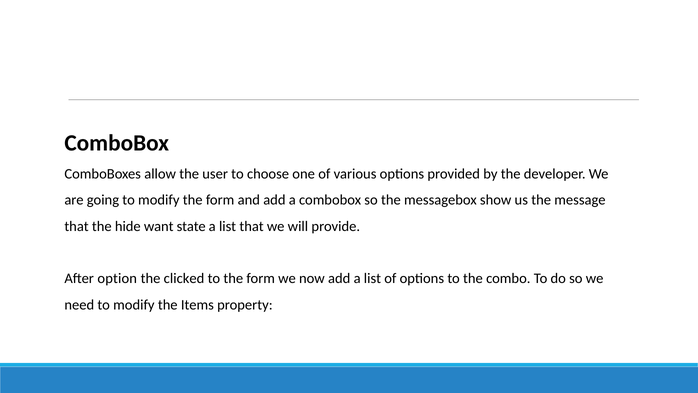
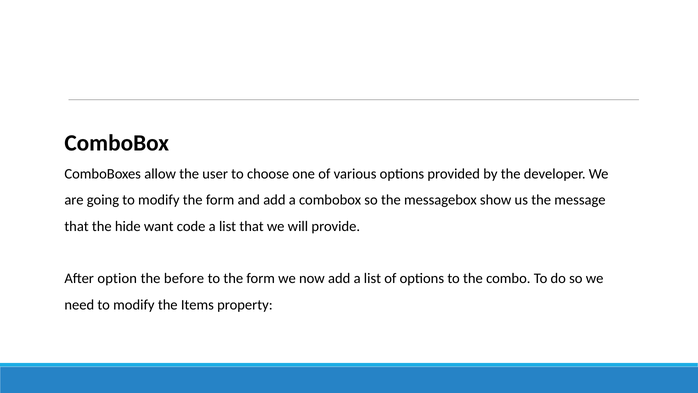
state: state -> code (191, 226)
clicked: clicked -> before (184, 278)
